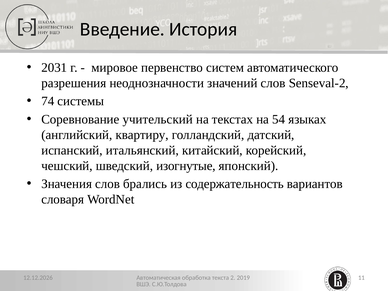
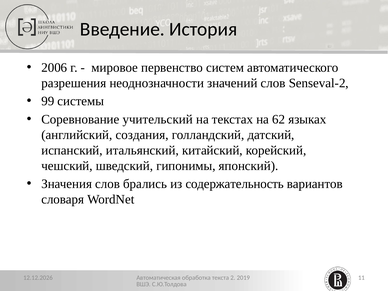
2031: 2031 -> 2006 (54, 68)
74: 74 -> 99 (48, 101)
54: 54 -> 62 (279, 119)
квартиру: квартиру -> создания (142, 135)
изогнутые: изогнутые -> гипонимы (186, 166)
